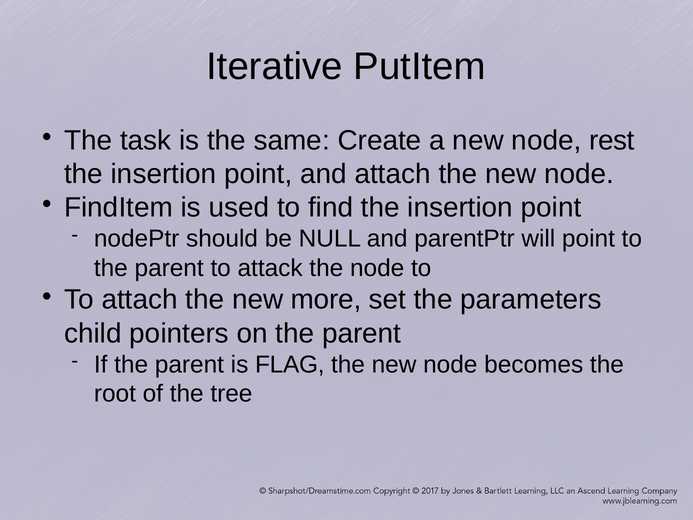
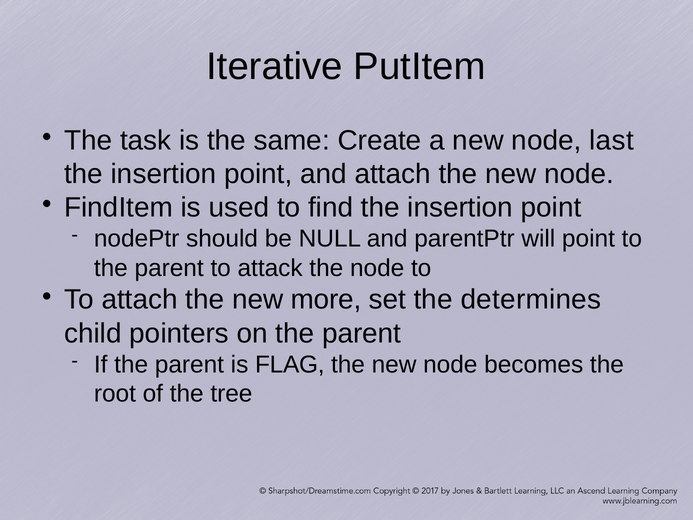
rest: rest -> last (612, 140)
parameters: parameters -> determines (531, 300)
